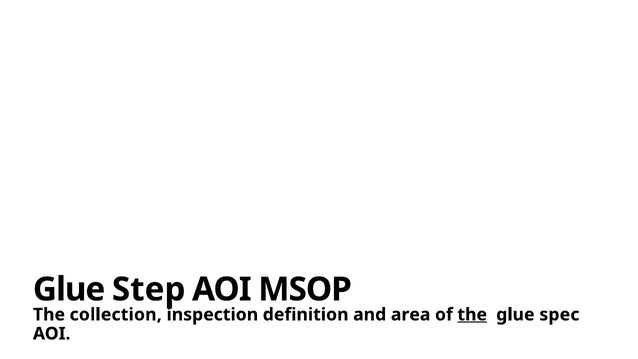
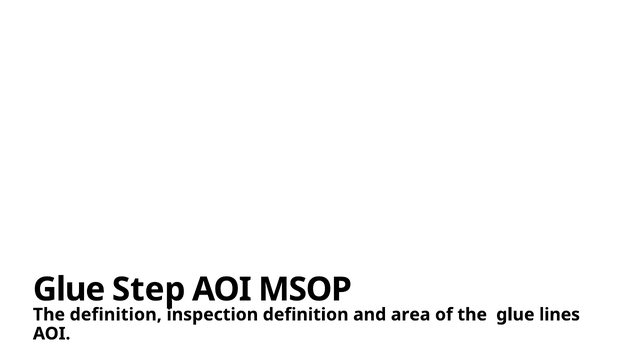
The collection: collection -> definition (116, 315)
the underline: present -> none (472, 315)
spec: spec -> lines (560, 315)
